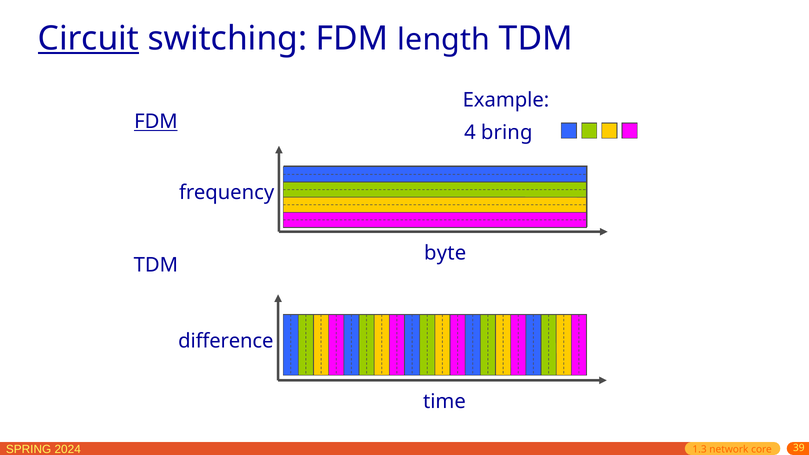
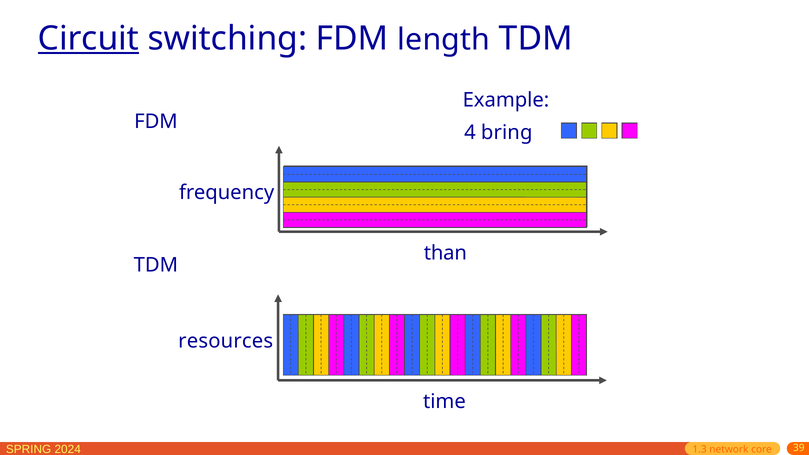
FDM underline: present -> none (156, 122)
byte: byte -> than (445, 253)
difference: difference -> resources (226, 341)
